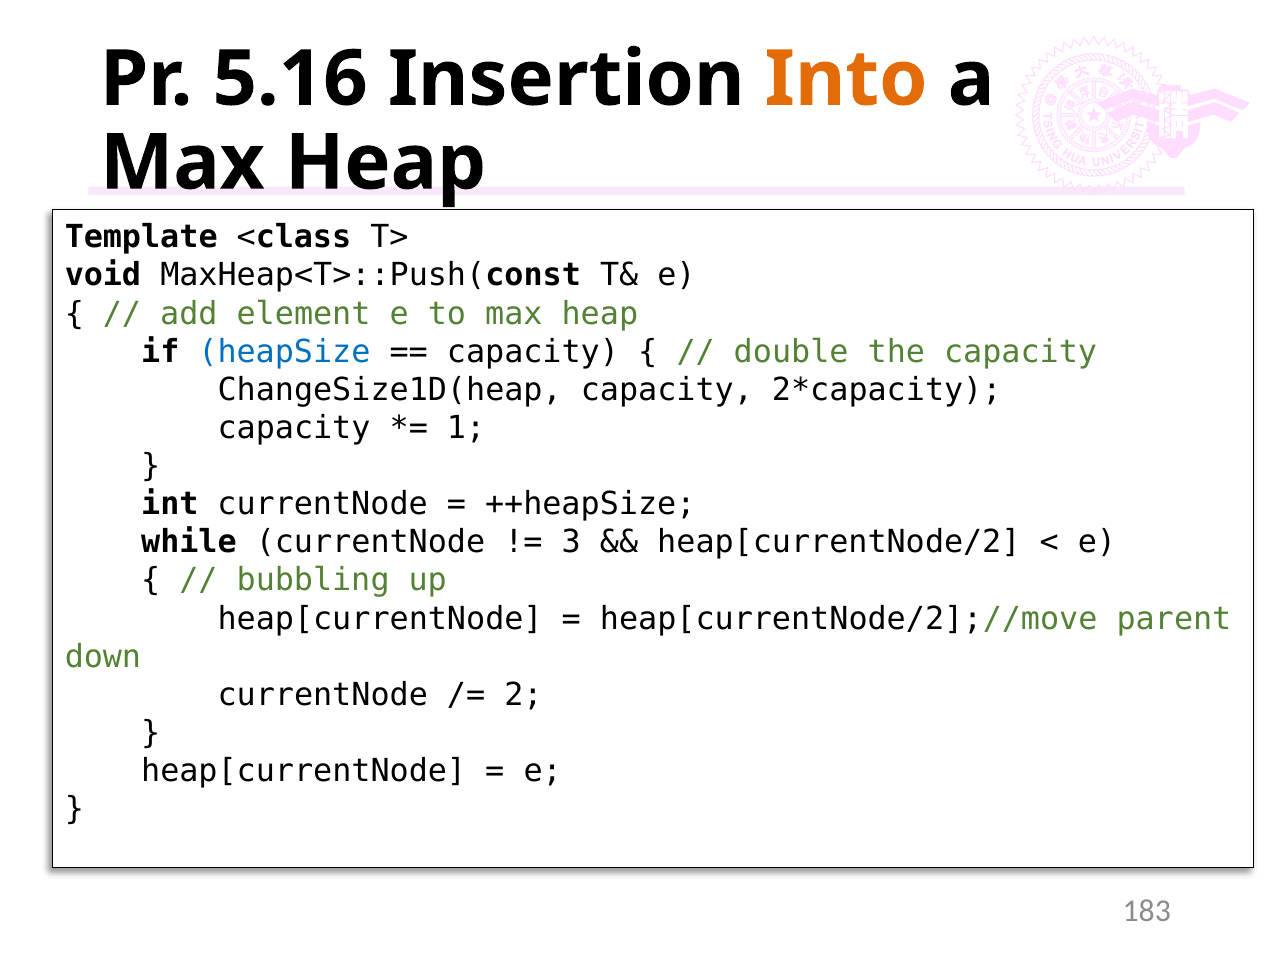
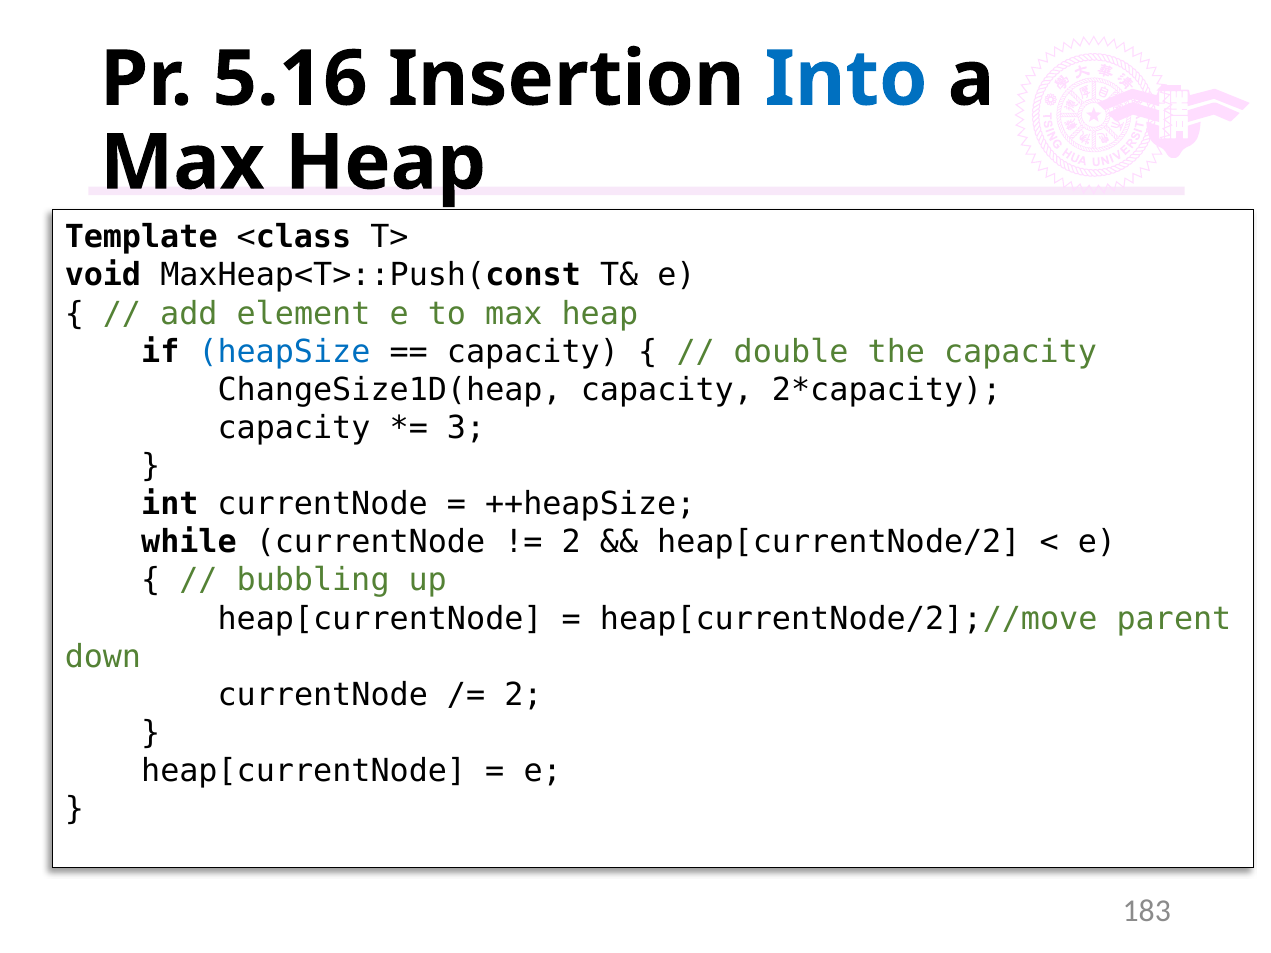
Into colour: orange -> blue (846, 79)
1: 1 -> 3 (466, 428)
3: 3 -> 2 (571, 542)
